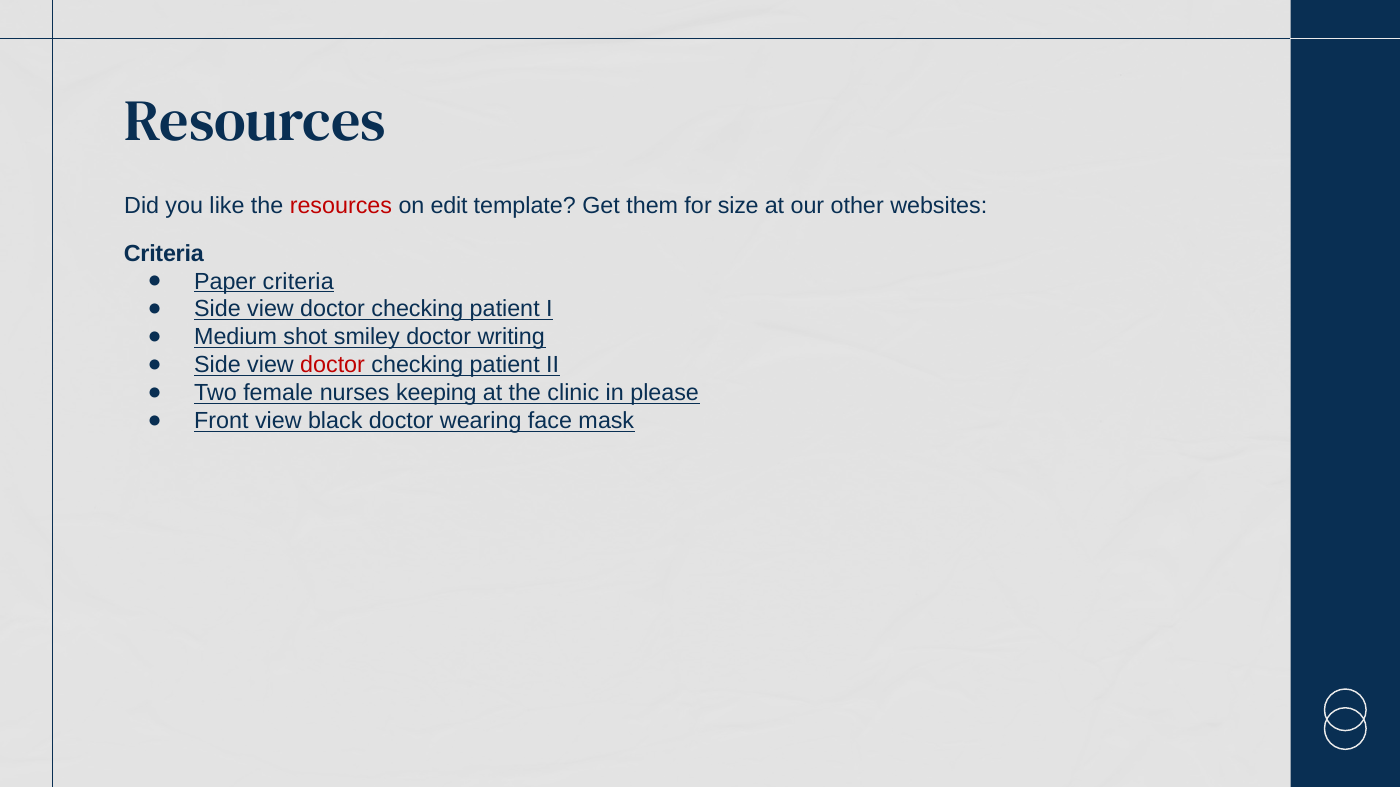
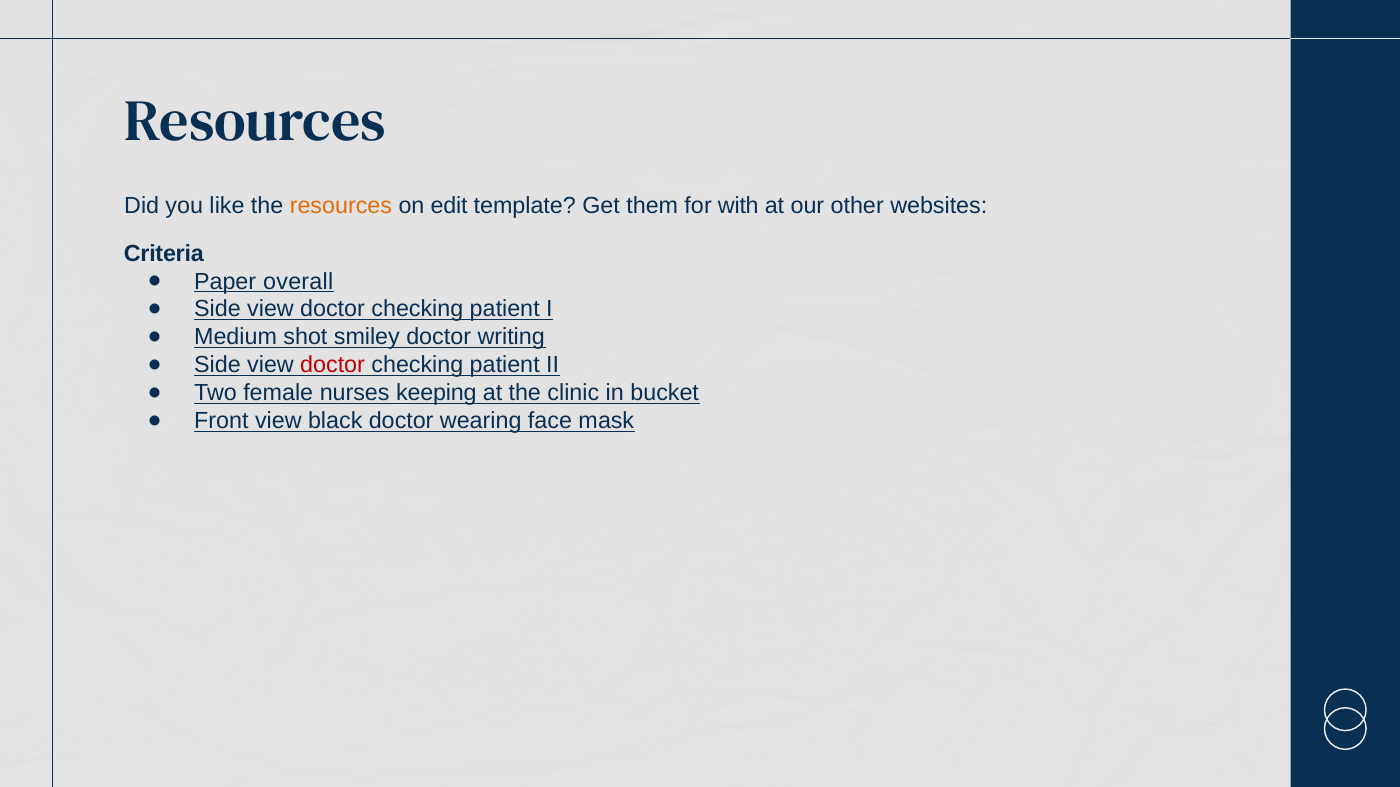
resources colour: red -> orange (341, 206)
size: size -> with (738, 206)
Paper criteria: criteria -> overall (298, 282)
please: please -> bucket (665, 394)
